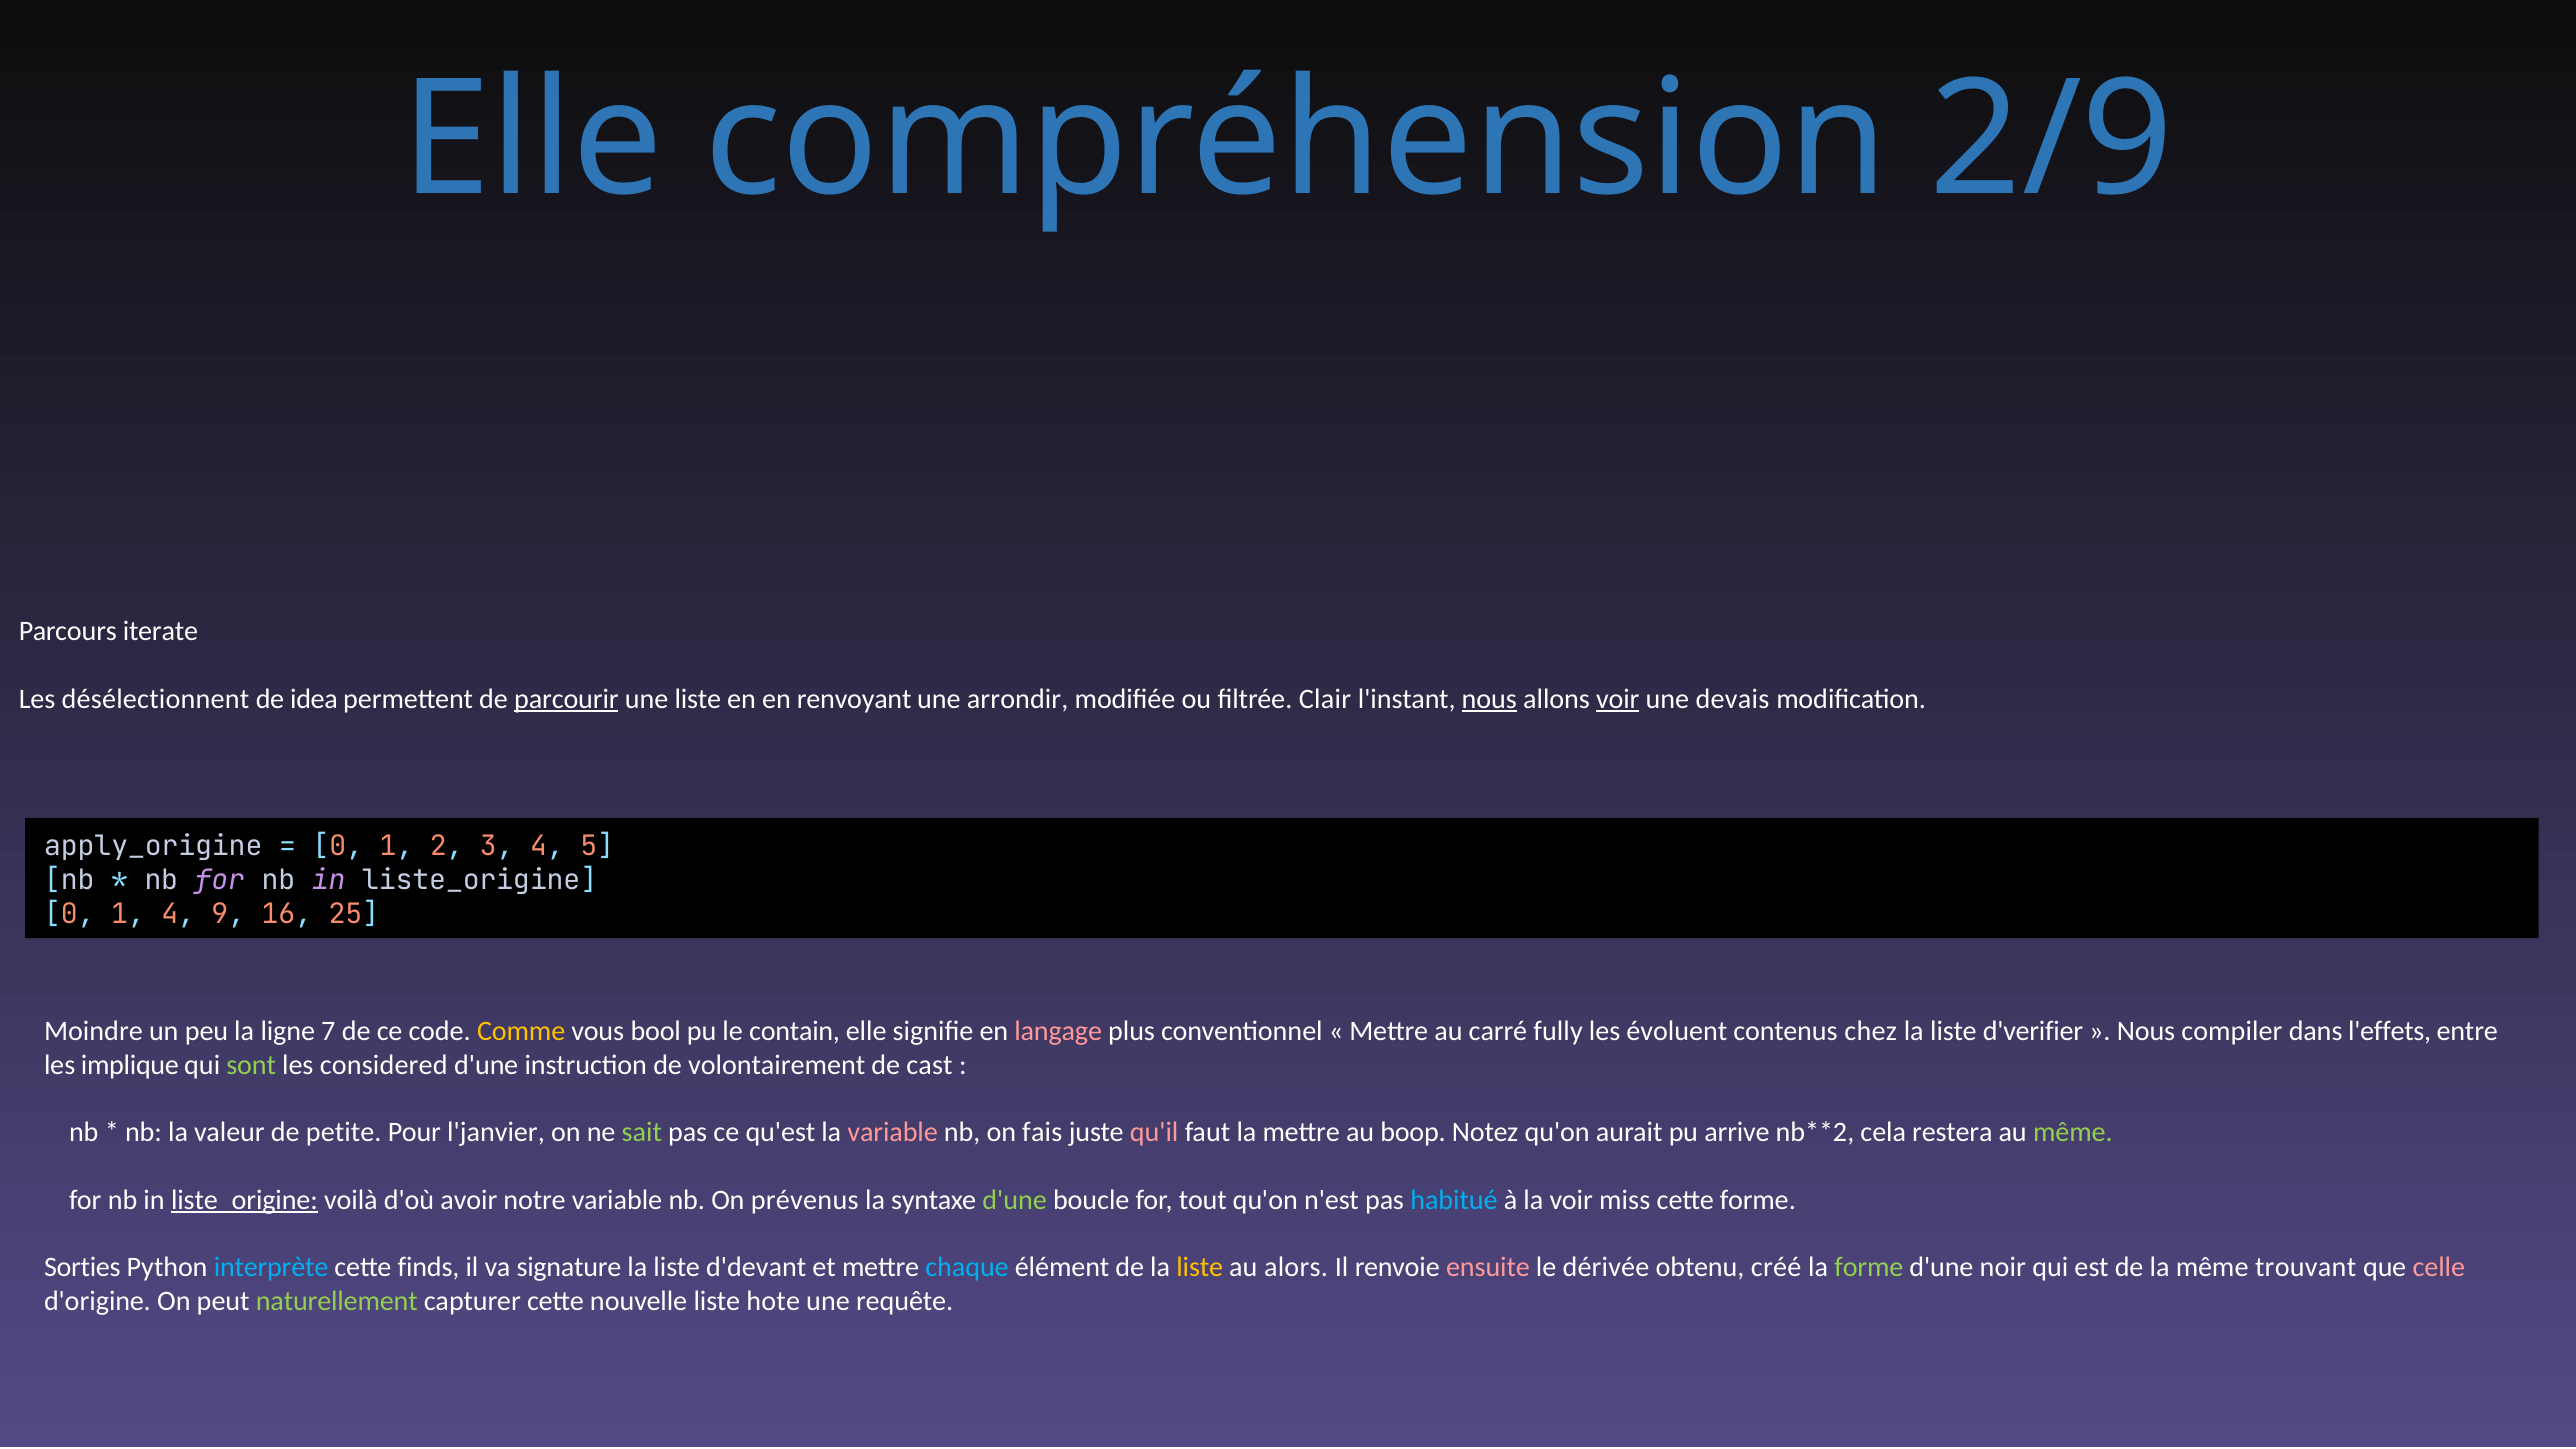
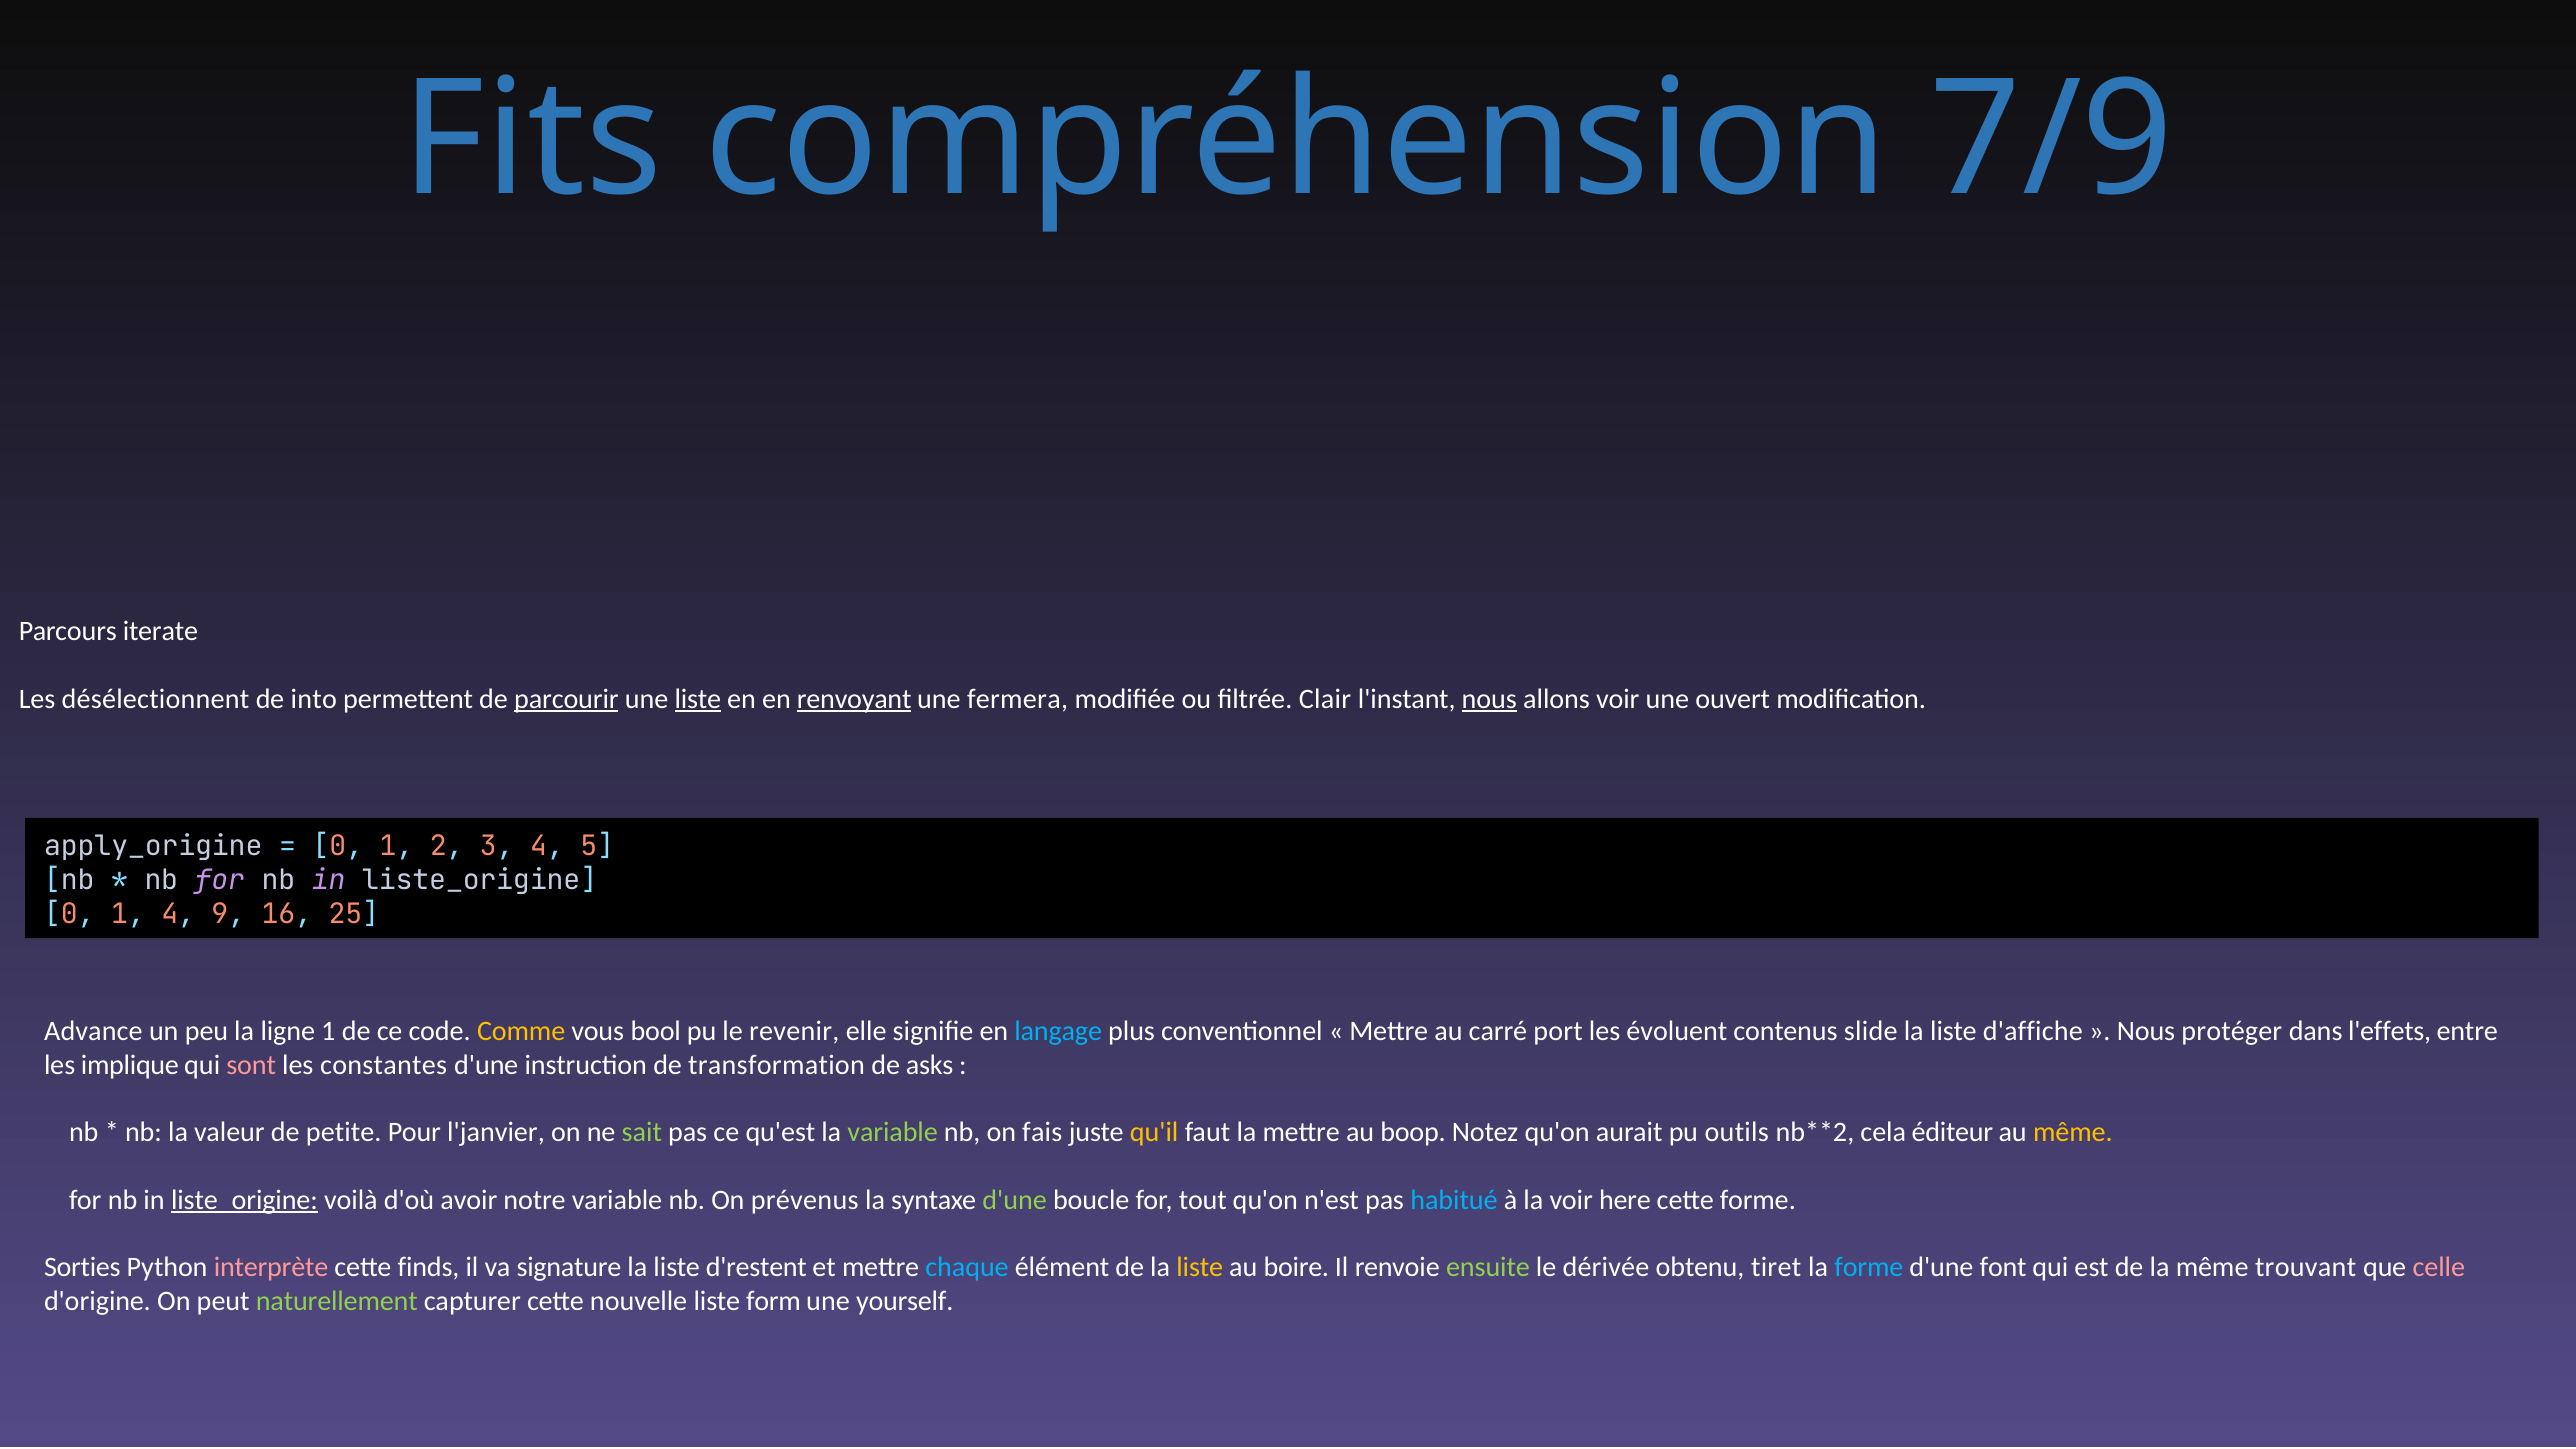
Elle: Elle -> Fits (532, 141)
2/9: 2/9 -> 7/9 (2052, 141)
idea: idea -> into (314, 699)
liste underline: none -> present (698, 699)
renvoyant underline: none -> present (854, 699)
arrondir: arrondir -> fermera (1018, 699)
voir underline: present -> none (1618, 699)
devais: devais -> ouvert (1733, 699)
Moindre: Moindre -> Advance (93, 1031)
ligne 7: 7 -> 1 (328, 1031)
contain: contain -> revenir (794, 1031)
langage colour: pink -> light blue (1058, 1031)
fully: fully -> port (1558, 1031)
chez: chez -> slide (1871, 1031)
d'verifier: d'verifier -> d'affiche (2033, 1031)
compiler: compiler -> protéger (2232, 1031)
sont colour: light green -> pink (251, 1065)
considered: considered -> constantes (384, 1065)
volontairement: volontairement -> transformation (777, 1065)
cast: cast -> asks (930, 1065)
variable colour: pink -> light green (893, 1132)
qu'il colour: pink -> yellow (1154, 1132)
arrive: arrive -> outils (1737, 1132)
restera: restera -> éditeur (1952, 1132)
même colour: light green -> yellow (2073, 1132)
miss: miss -> here (1625, 1200)
interprète colour: light blue -> pink (271, 1267)
d'devant: d'devant -> d'restent (756, 1267)
alors: alors -> boire (1296, 1267)
ensuite colour: pink -> light green (1488, 1267)
créé: créé -> tiret (1776, 1267)
forme colour: light green -> light blue (1869, 1267)
noir: noir -> font (2003, 1267)
hote: hote -> form (773, 1301)
requête: requête -> yourself (905, 1301)
